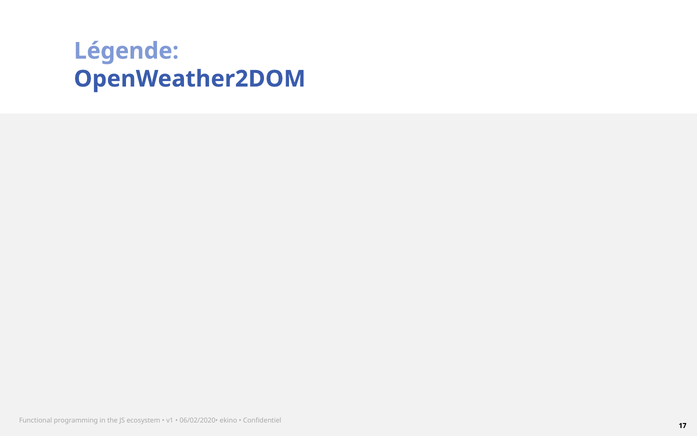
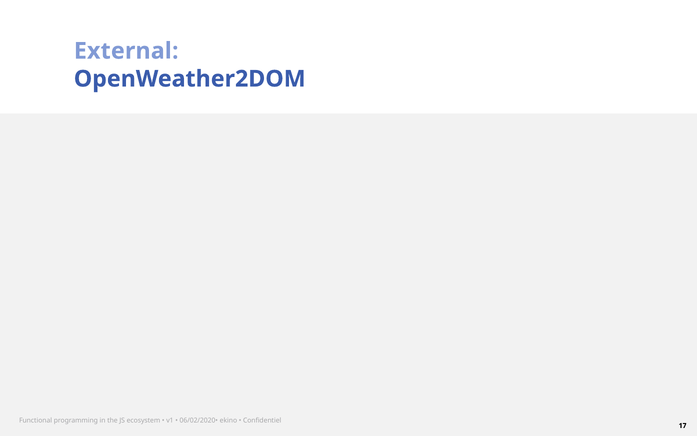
Légende: Légende -> External (126, 51)
